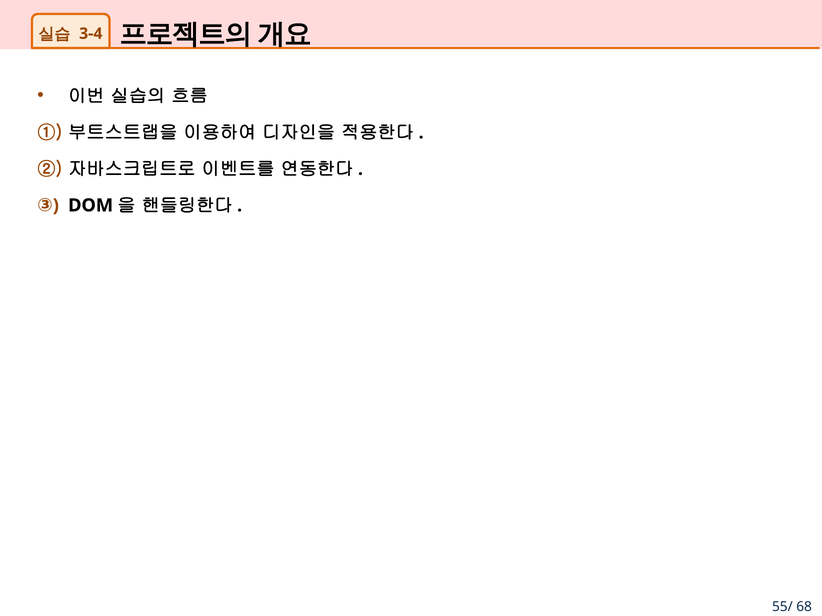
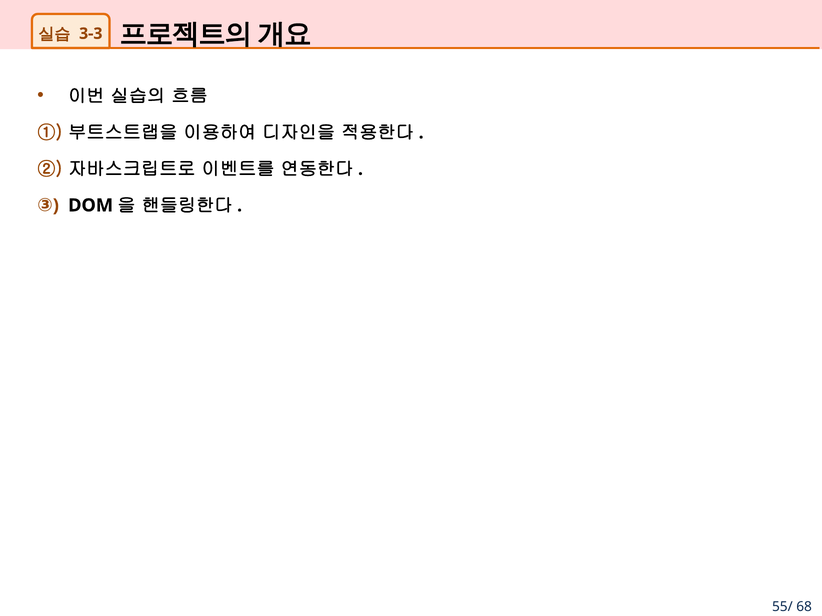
3-4: 3-4 -> 3-3 (91, 34)
